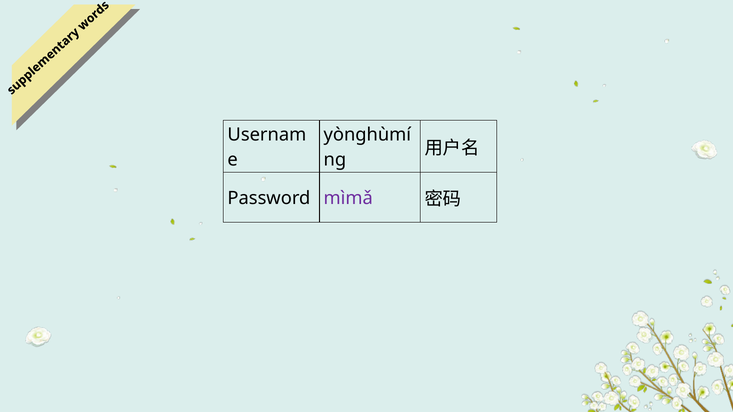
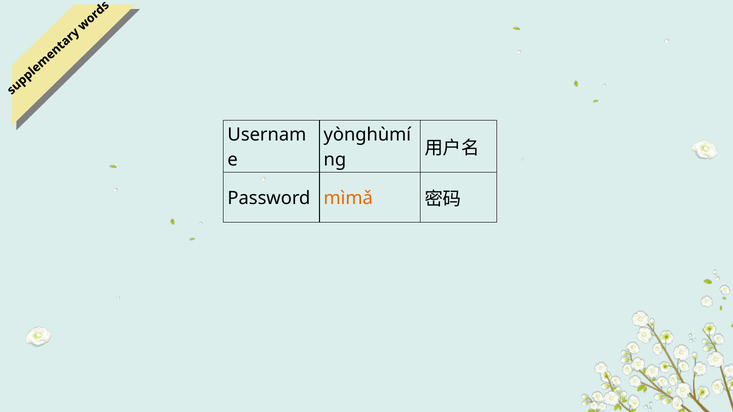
mìmǎ colour: purple -> orange (348, 198)
